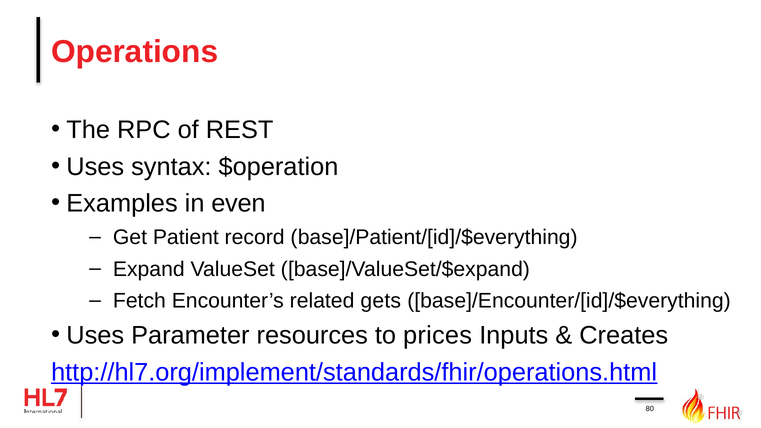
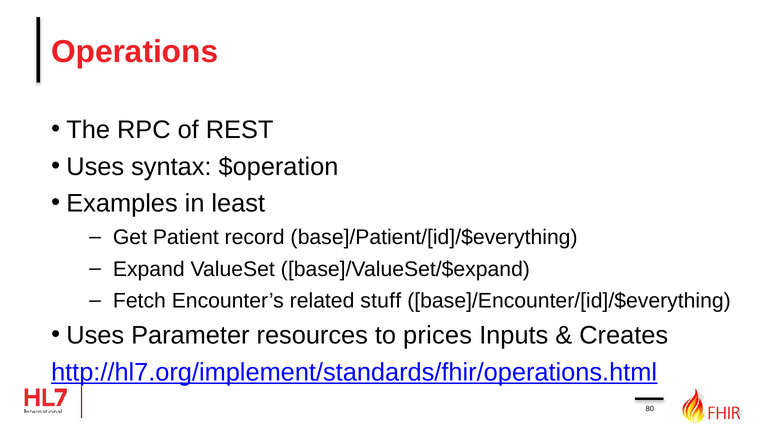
even: even -> least (238, 204)
gets: gets -> stuff (381, 301)
